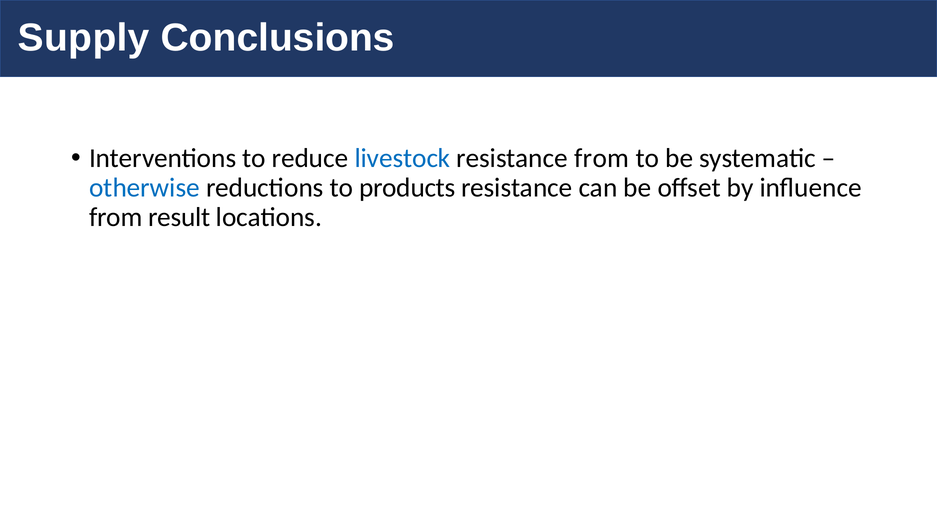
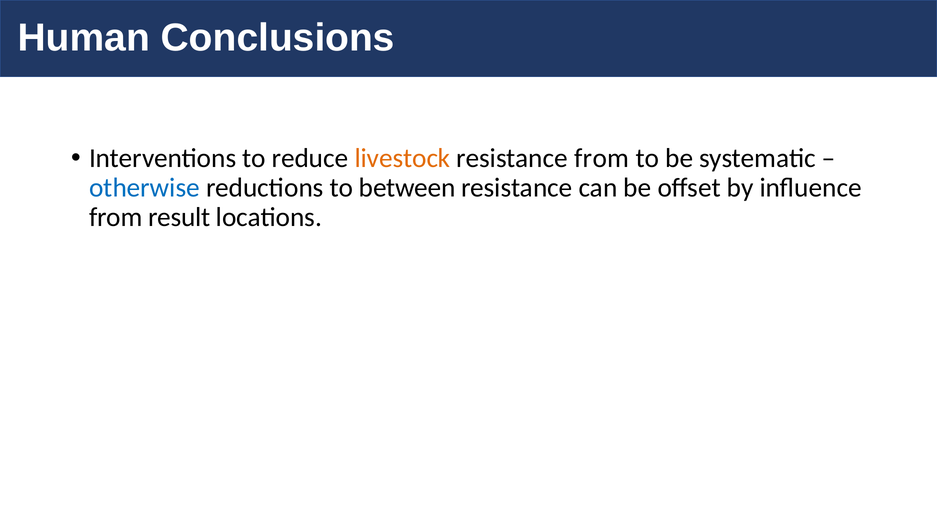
Supply: Supply -> Human (84, 38)
livestock colour: blue -> orange (402, 158)
products: products -> between (407, 188)
